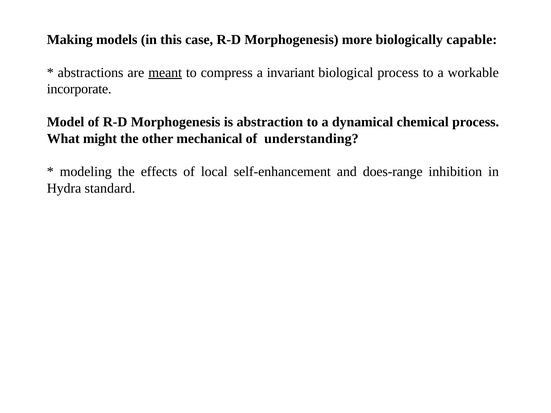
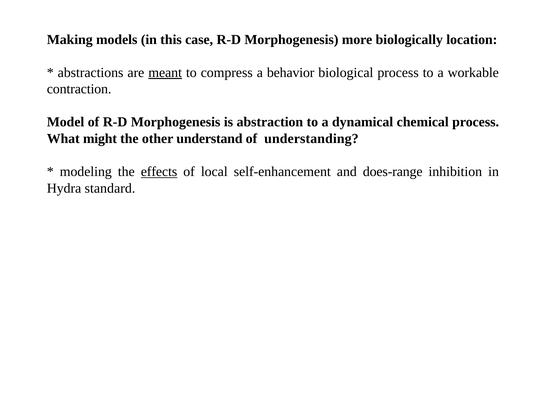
capable: capable -> location (472, 40)
invariant: invariant -> behavior (291, 73)
incorporate: incorporate -> contraction (79, 89)
mechanical: mechanical -> understand (209, 139)
effects underline: none -> present (159, 172)
